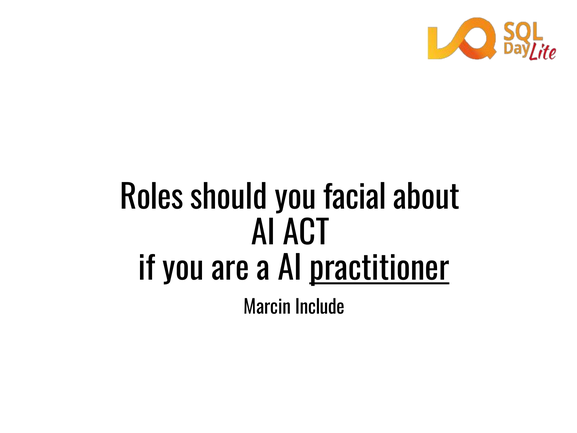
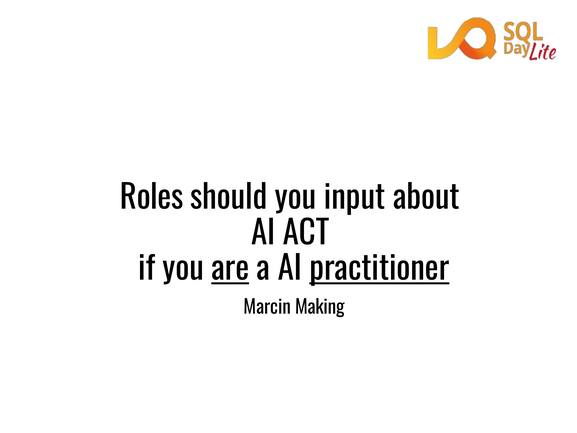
facial: facial -> input (355, 198)
are underline: none -> present (230, 269)
Include: Include -> Making (320, 307)
